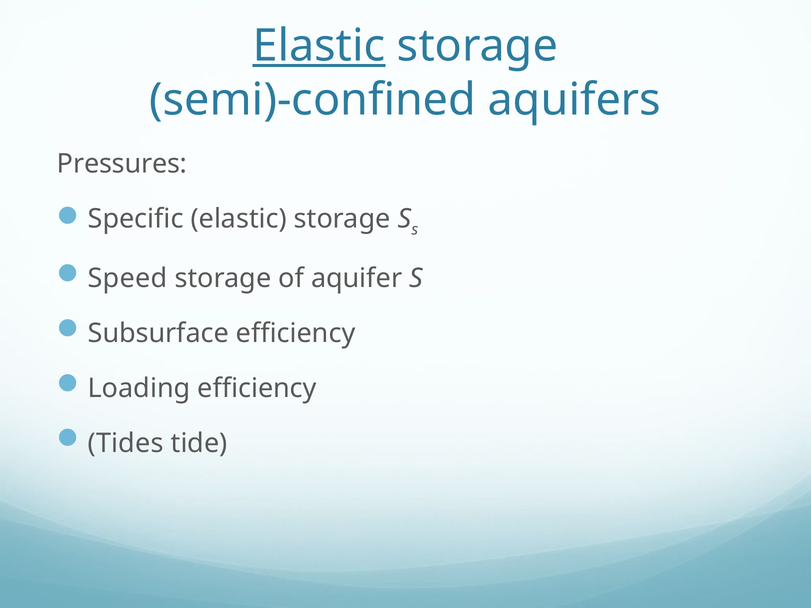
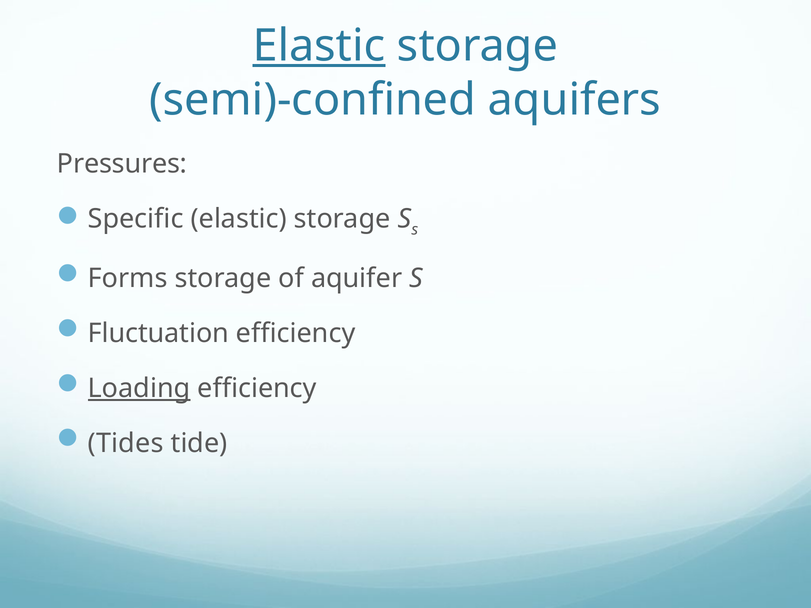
Speed: Speed -> Forms (128, 279)
Subsurface: Subsurface -> Fluctuation (158, 334)
Loading underline: none -> present (139, 388)
